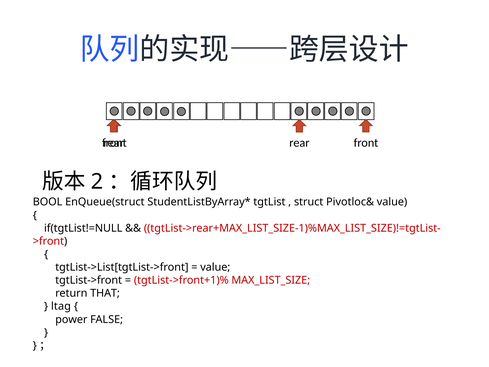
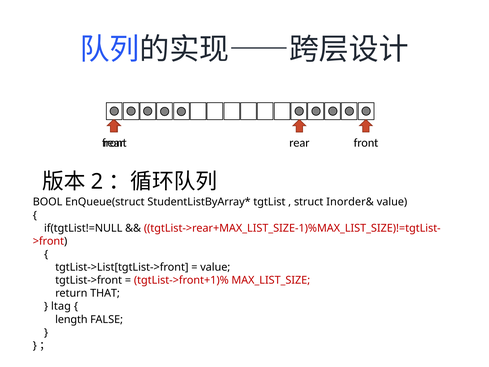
Pivotloc&: Pivotloc& -> Inorder& (350, 202)
power: power -> length (71, 319)
